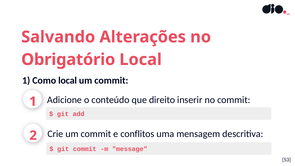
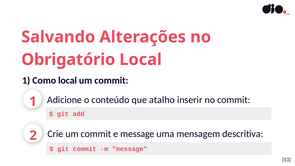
direito: direito -> atalho (162, 100)
e conflitos: conflitos -> message (137, 134)
